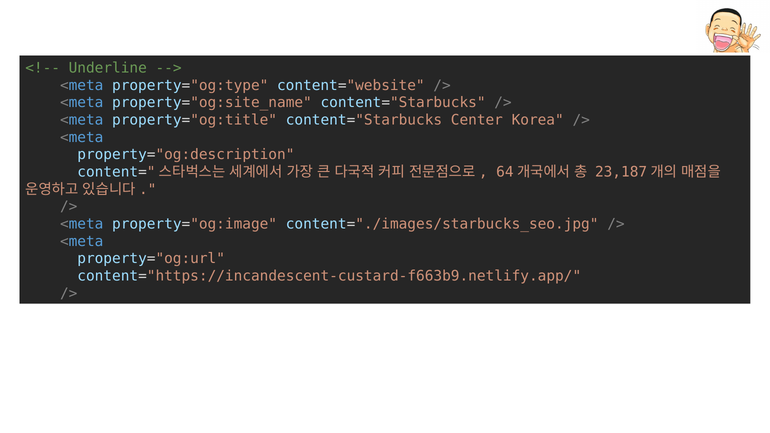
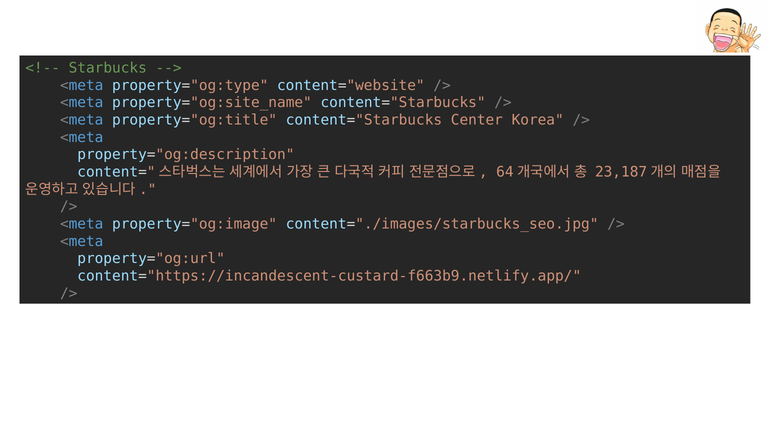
Underline: Underline -> Starbucks (108, 68)
